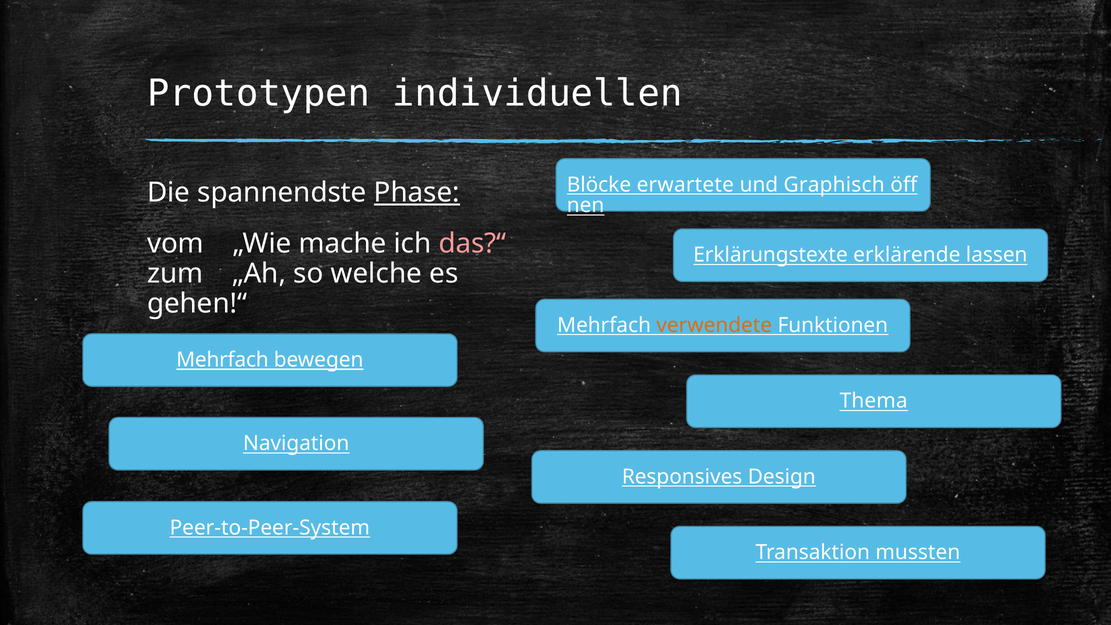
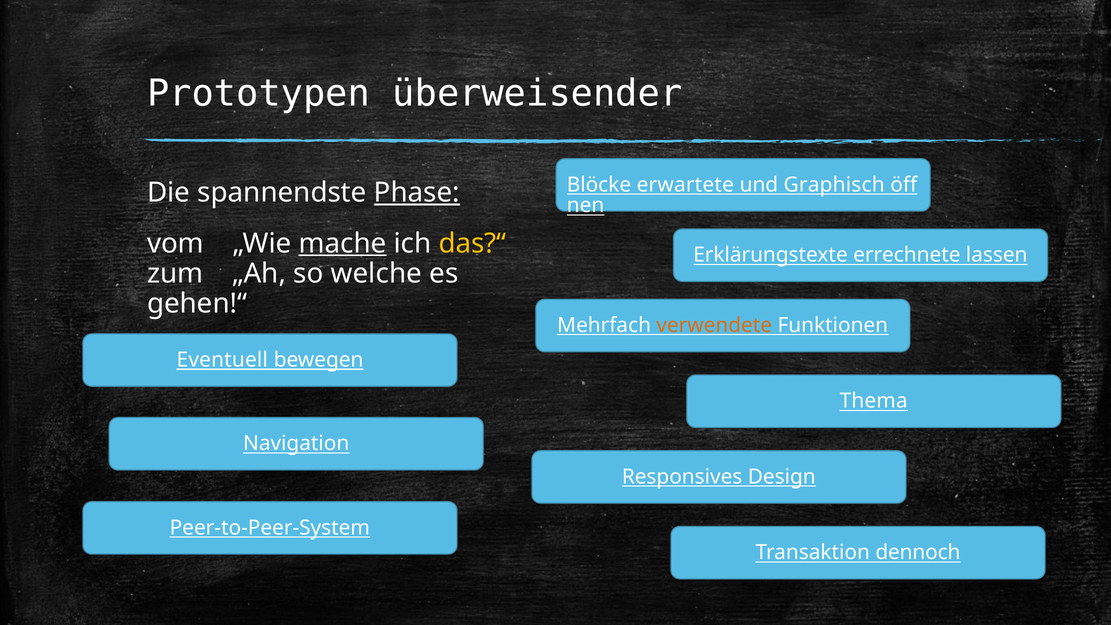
individuellen: individuellen -> überweisender (537, 94)
mache underline: none -> present (343, 243)
das?“ colour: pink -> yellow (472, 243)
erklärende: erklärende -> errechnete (907, 255)
Mehrfach: Mehrfach -> Eventuell (222, 360)
mussten: mussten -> dennoch (918, 552)
